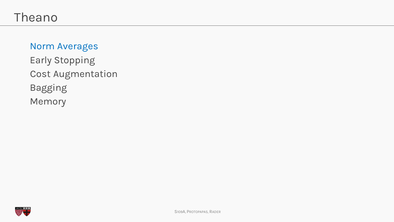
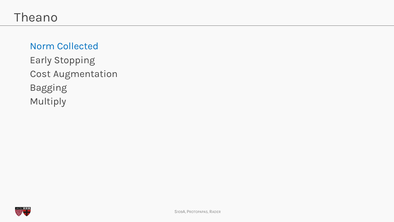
Averages: Averages -> Collected (78, 46)
Memory: Memory -> Multiply (48, 101)
